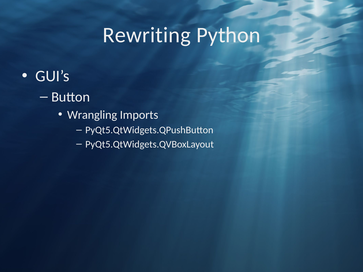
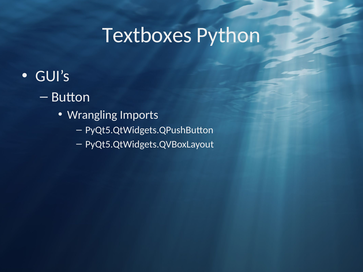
Rewriting: Rewriting -> Textboxes (147, 35)
